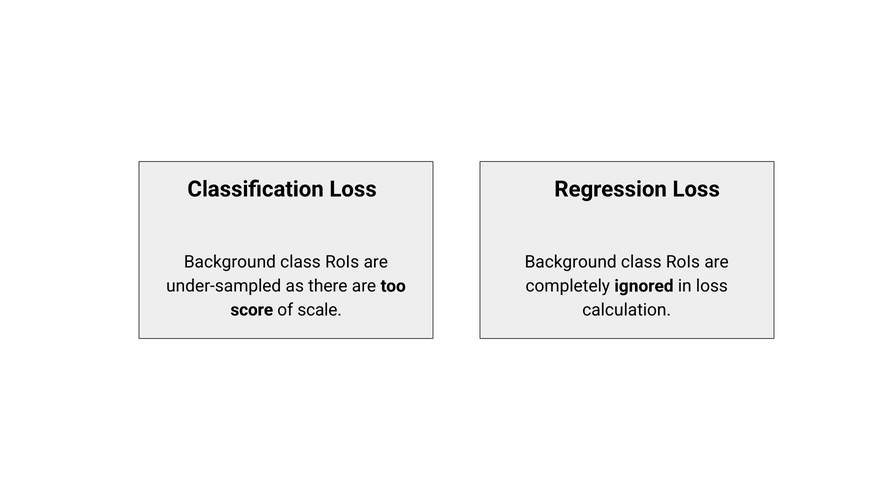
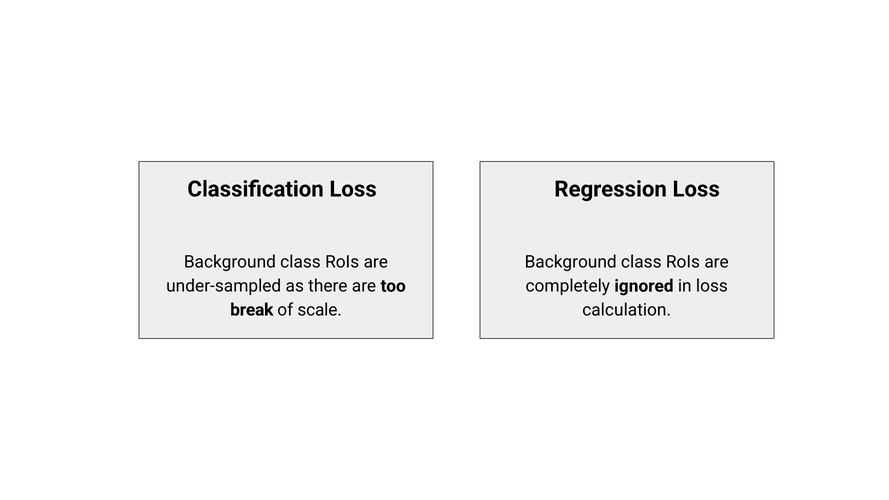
score: score -> break (252, 310)
